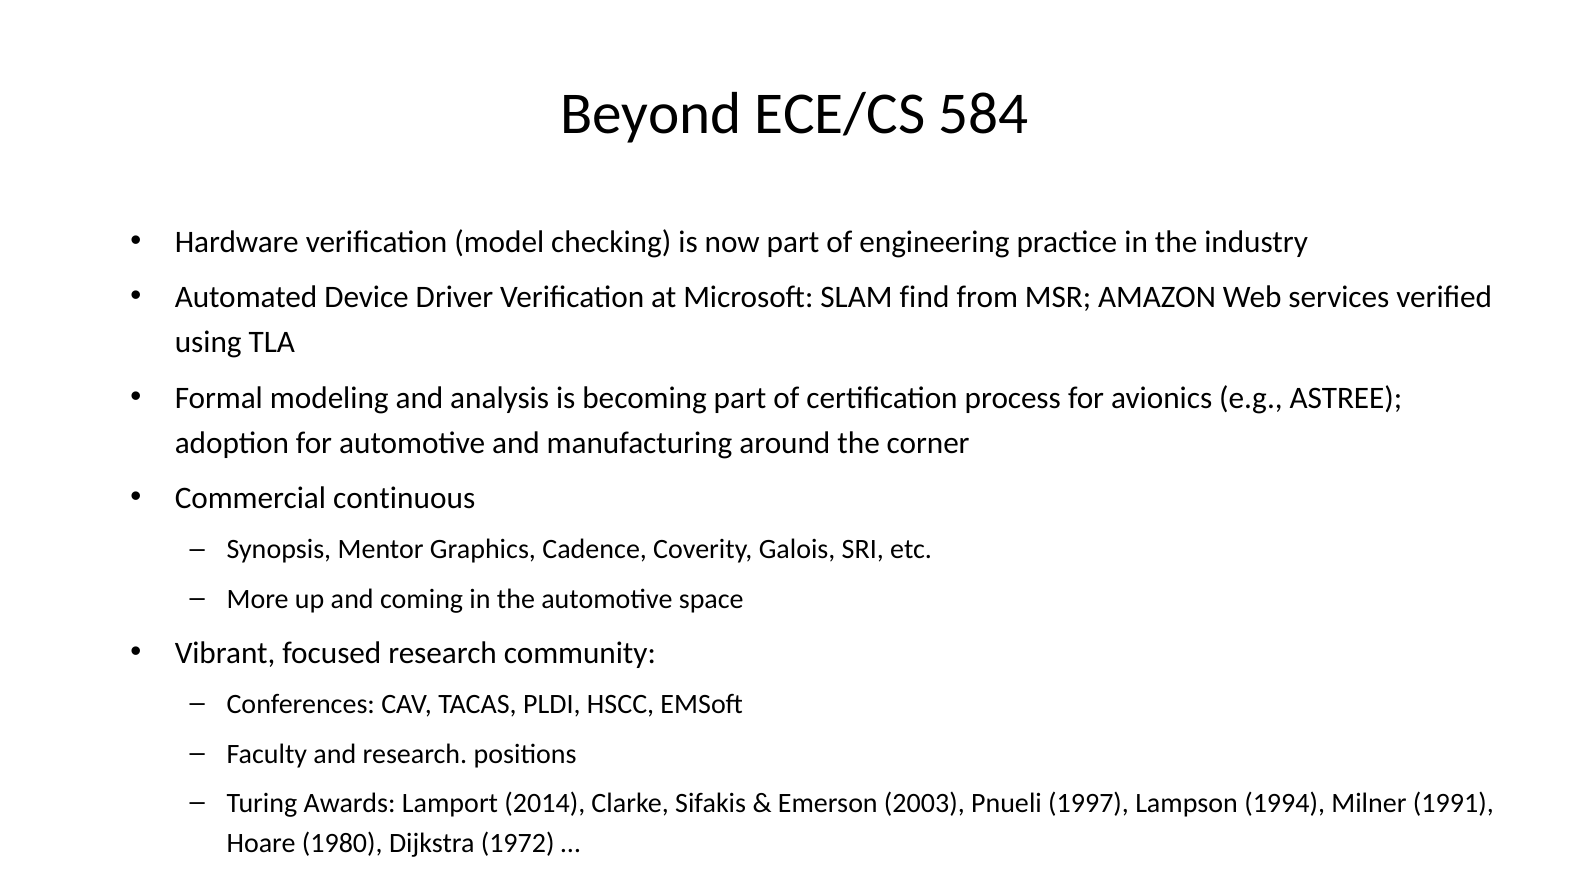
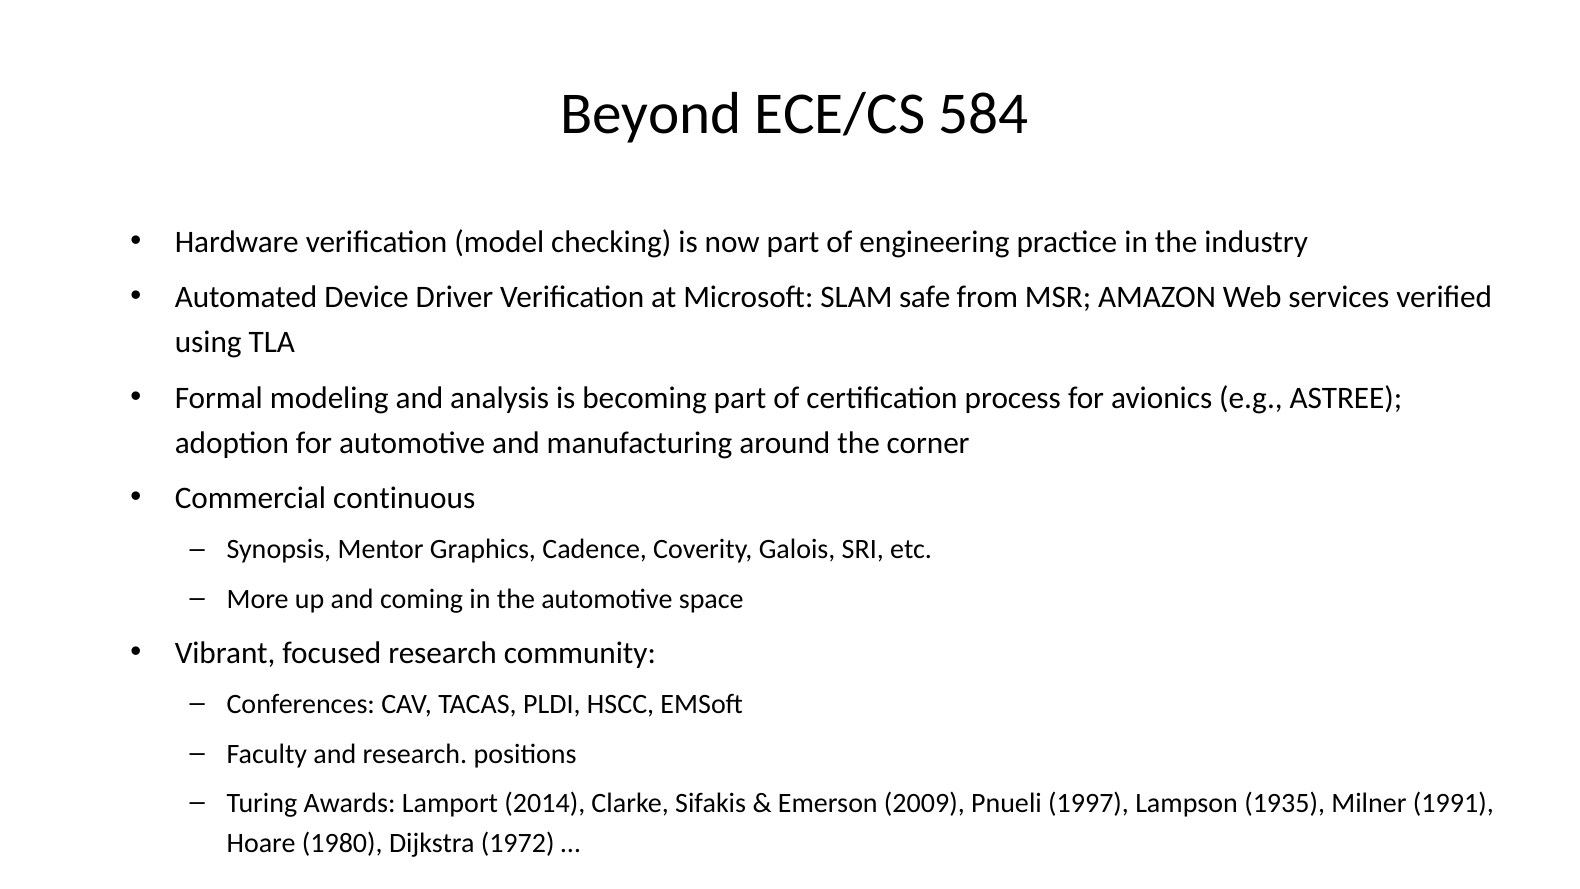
find: find -> safe (925, 297)
2003: 2003 -> 2009 (924, 803)
1994: 1994 -> 1935 (1285, 803)
